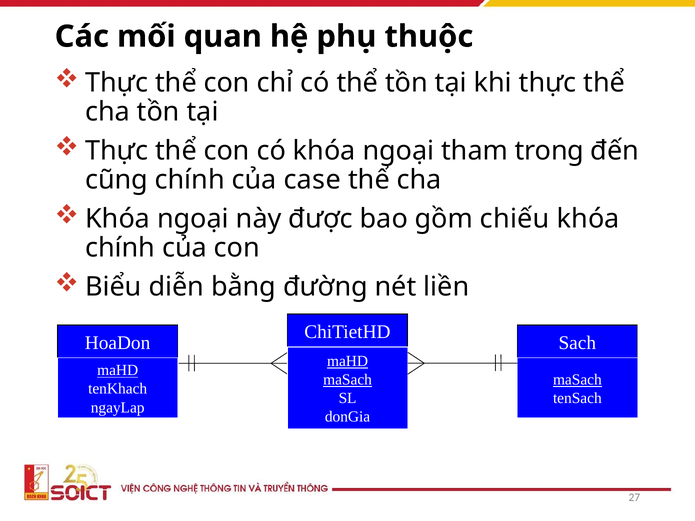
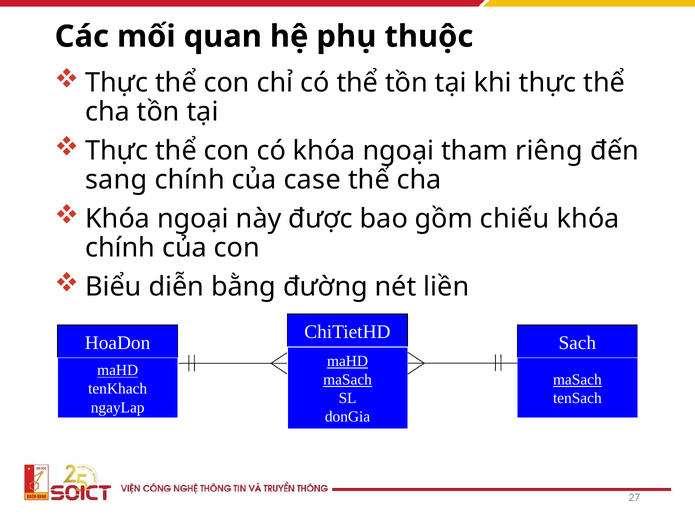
trong: trong -> riêng (549, 151)
cũng: cũng -> sang (116, 180)
